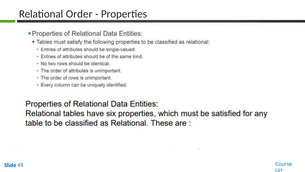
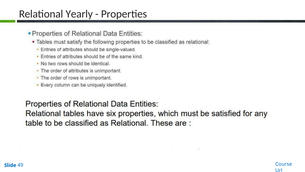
Order: Order -> Yearly (79, 14)
